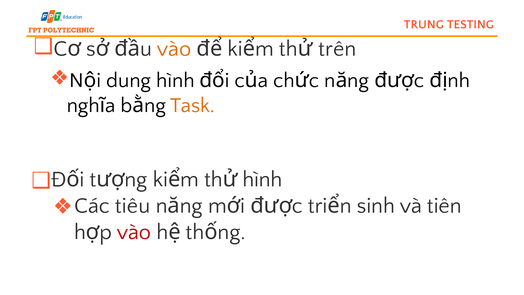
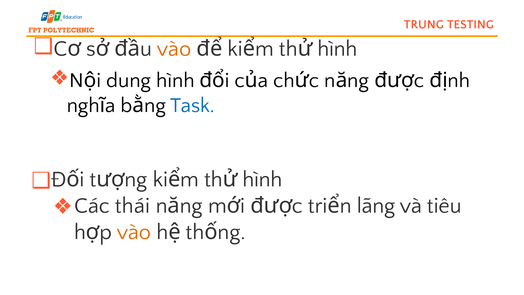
trên: trên -> hình (337, 49)
Task colour: orange -> blue (192, 105)
tiêu: tiêu -> thái (133, 205)
sinh: sinh -> lãng (376, 205)
tiên: tiên -> tiêu (444, 205)
vào colour: red -> orange (134, 232)
